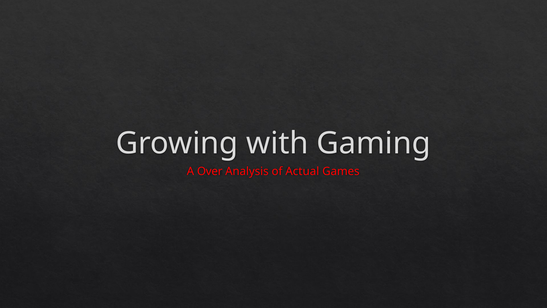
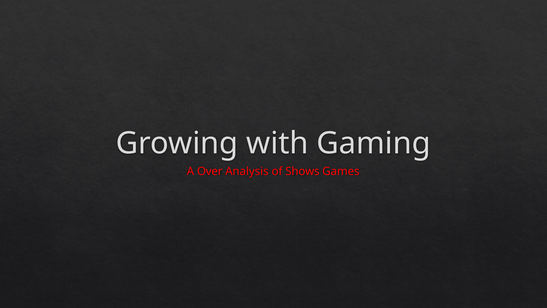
Actual: Actual -> Shows (302, 171)
